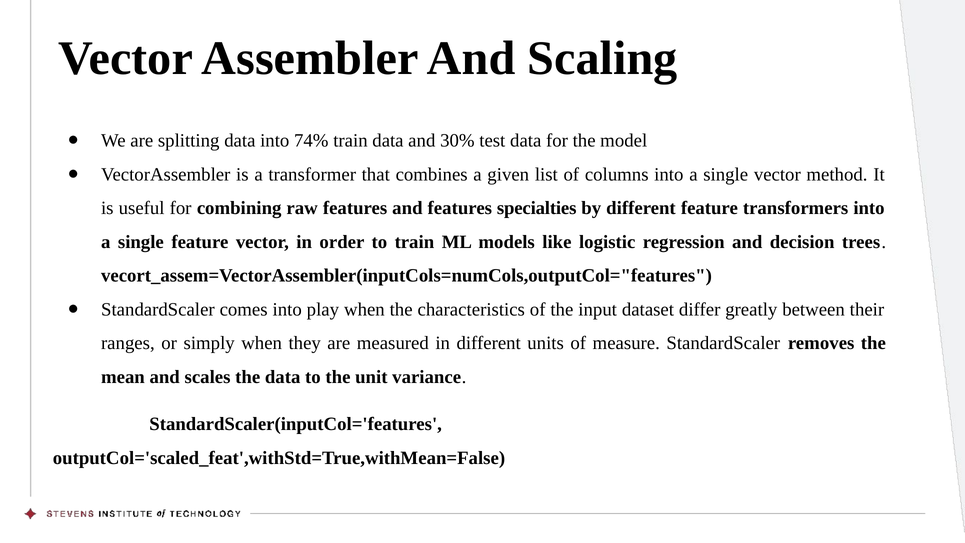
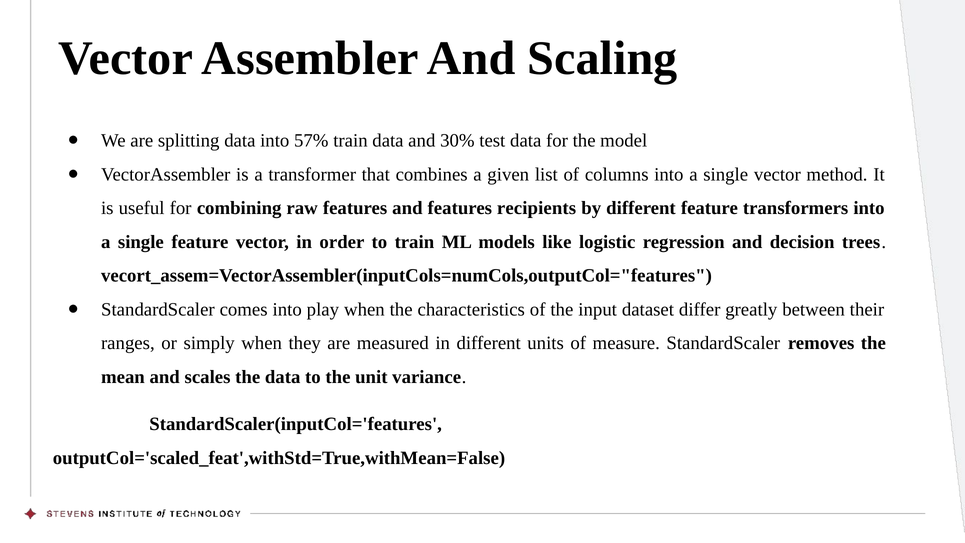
74%: 74% -> 57% (311, 140)
specialties: specialties -> recipients (537, 208)
